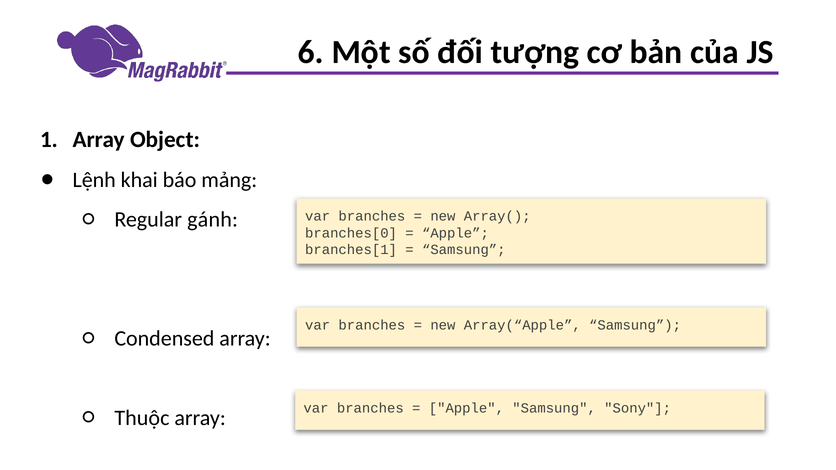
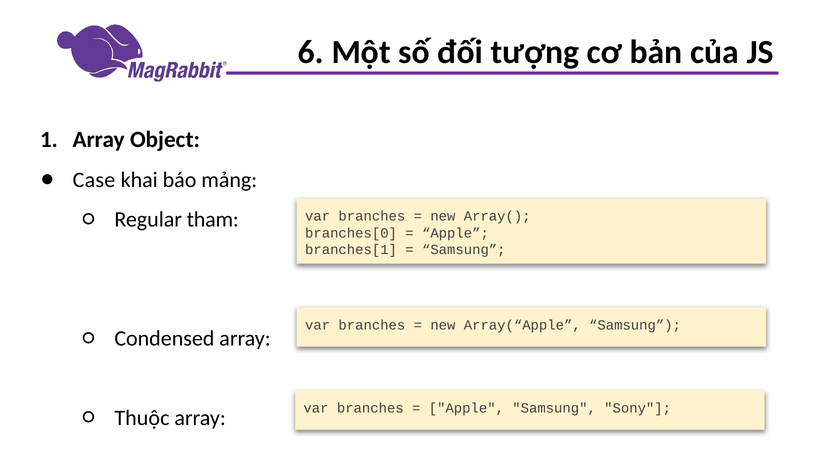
Lệnh: Lệnh -> Case (94, 180)
gánh: gánh -> tham (213, 220)
